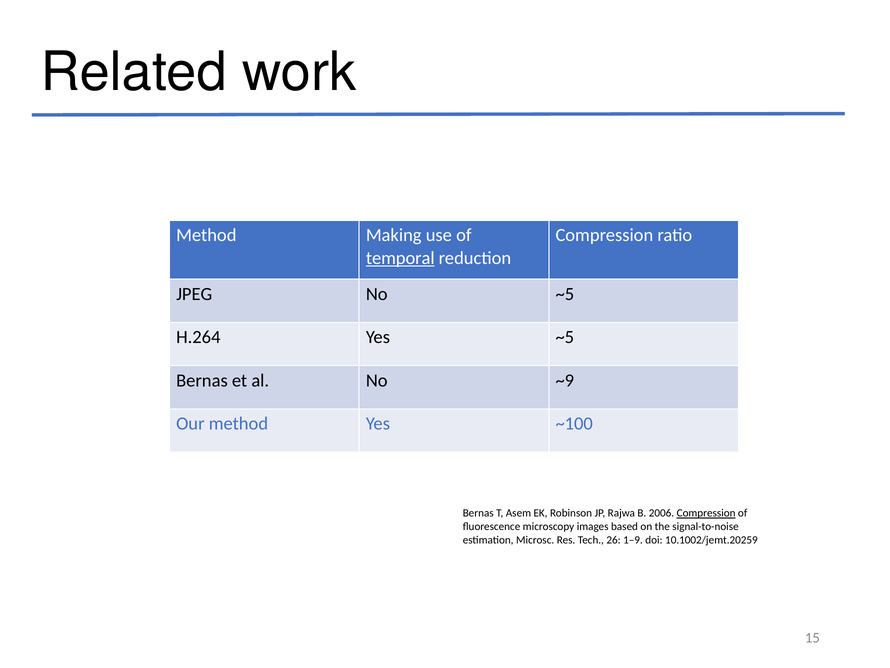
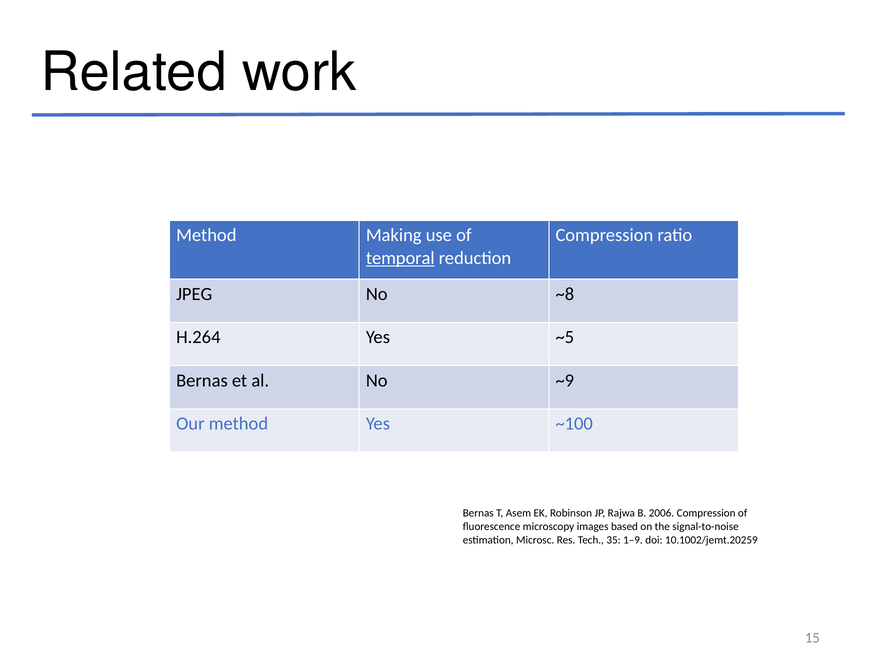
No ~5: ~5 -> ~8 (565, 294)
Compression underline: present -> none (706, 513)
26: 26 -> 35 (614, 540)
